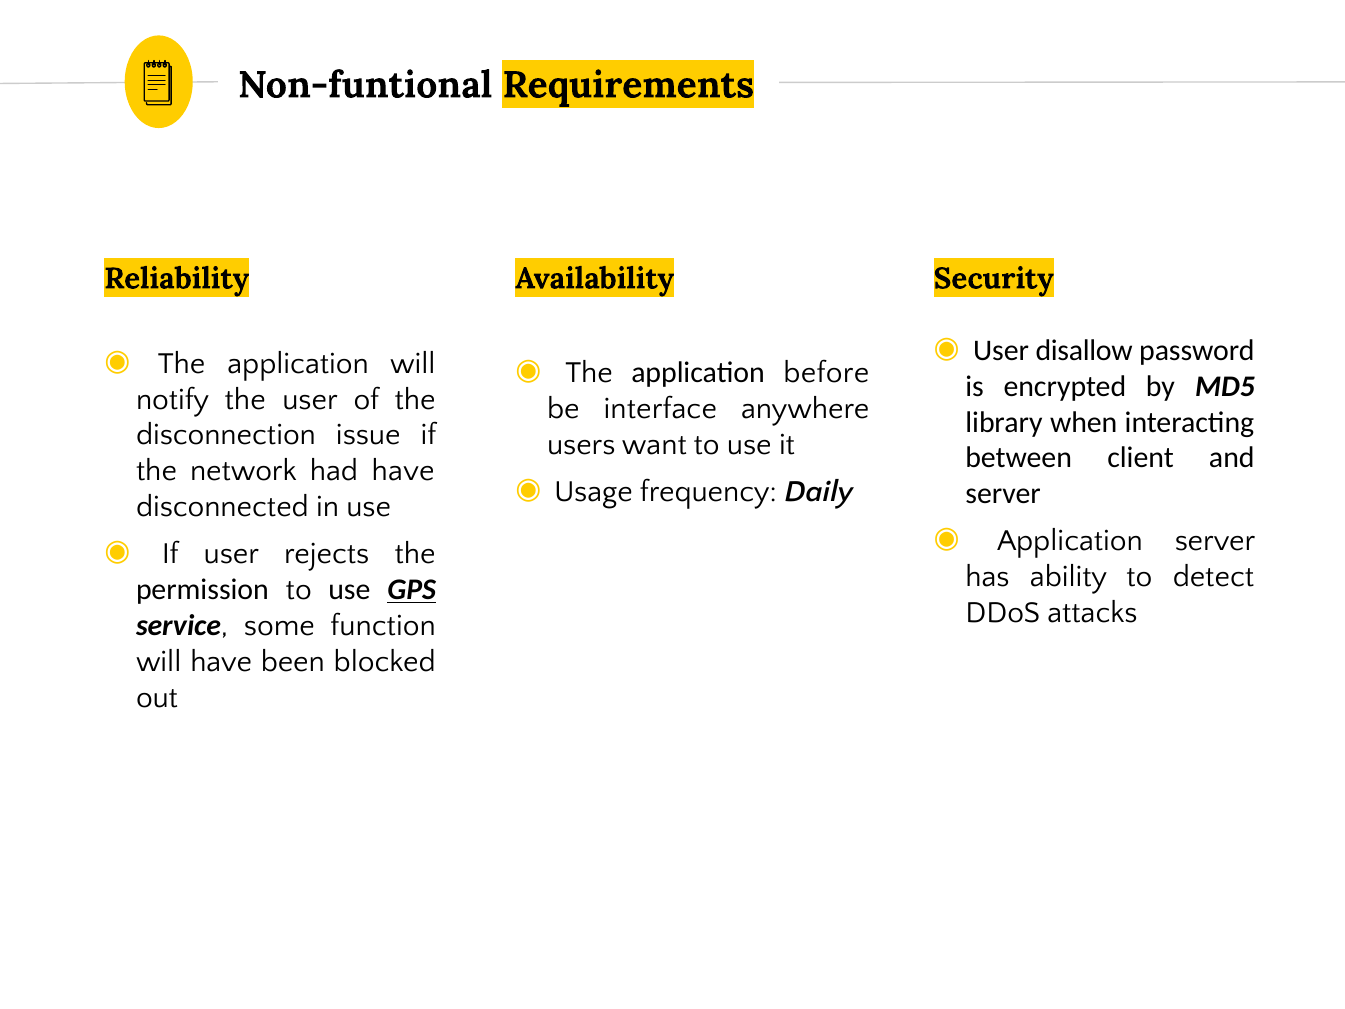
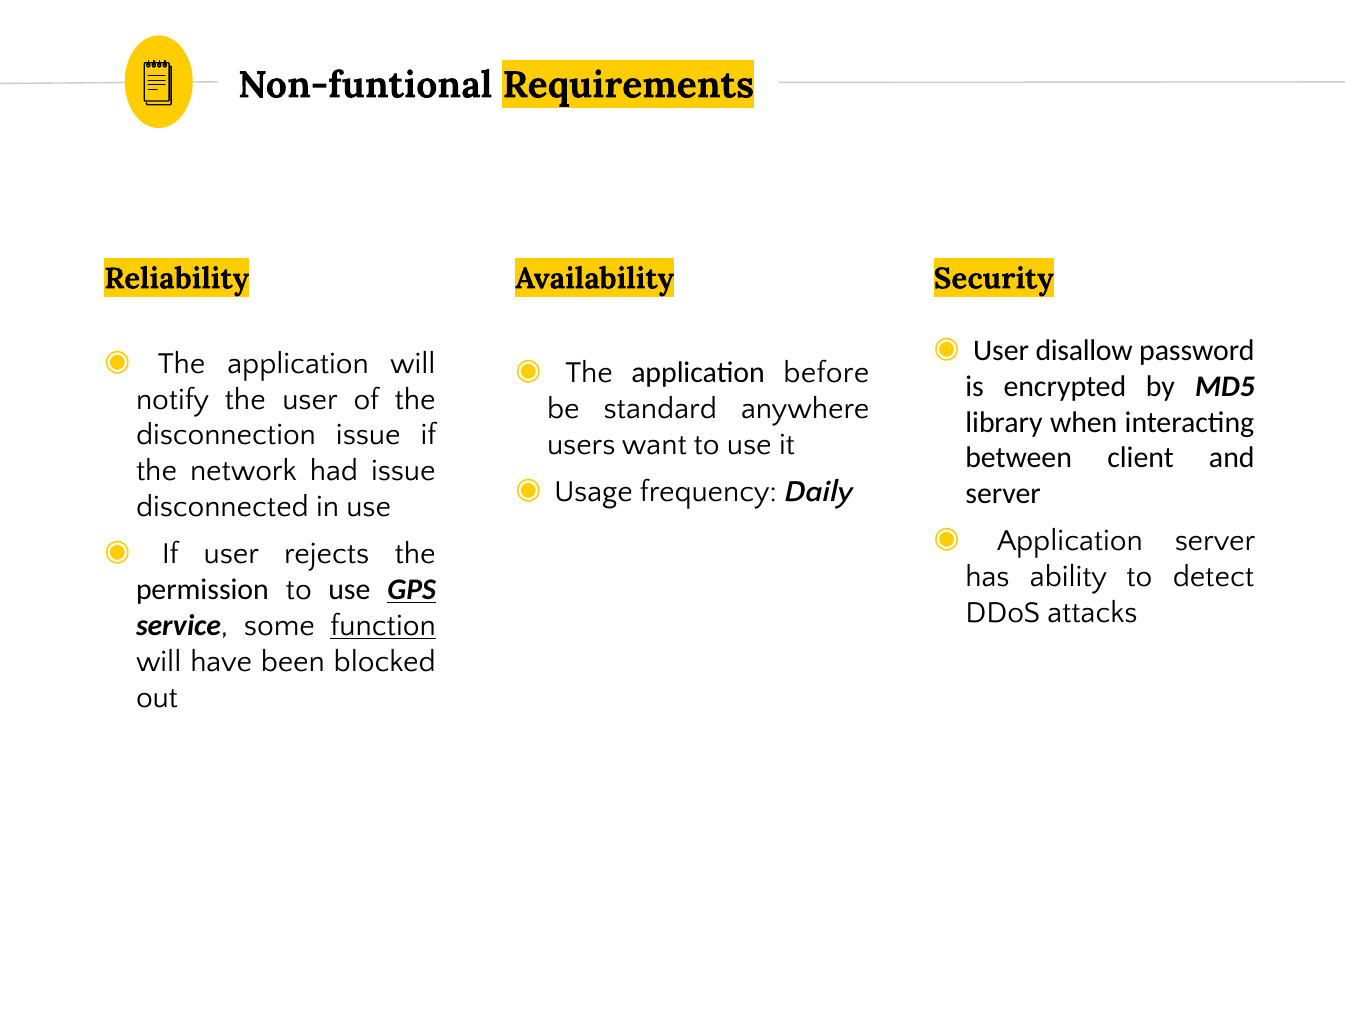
interface: interface -> standard (660, 408)
had have: have -> issue (403, 471)
function underline: none -> present (383, 625)
